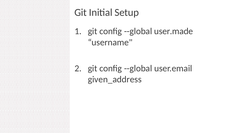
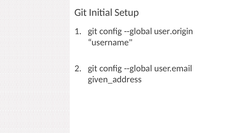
user.made: user.made -> user.origin (174, 31)
